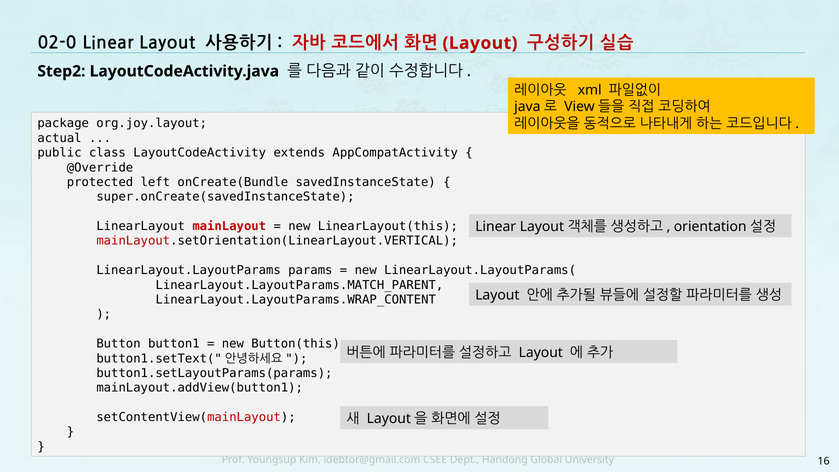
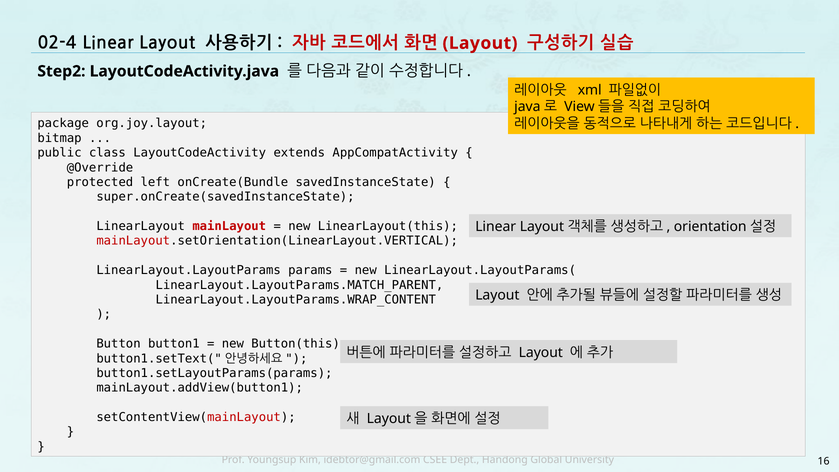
02-0: 02-0 -> 02-4 (57, 43)
actual: actual -> bitmap (60, 138)
